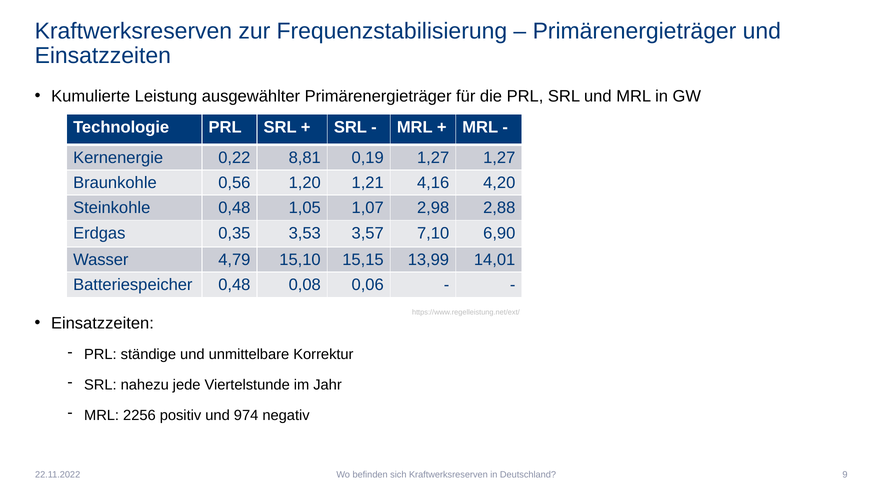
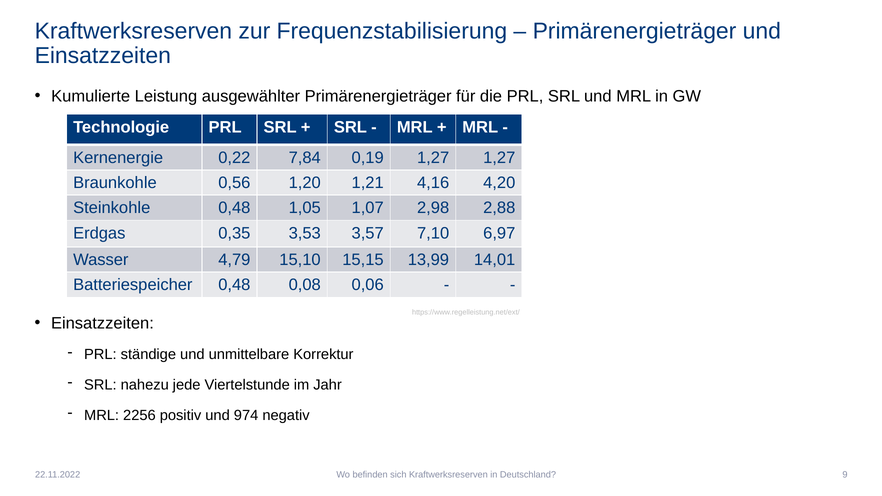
8,81: 8,81 -> 7,84 (305, 158)
6,90: 6,90 -> 6,97 (499, 233)
